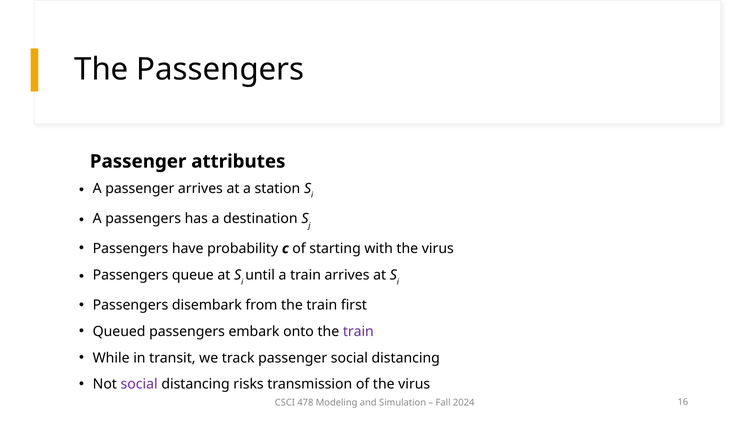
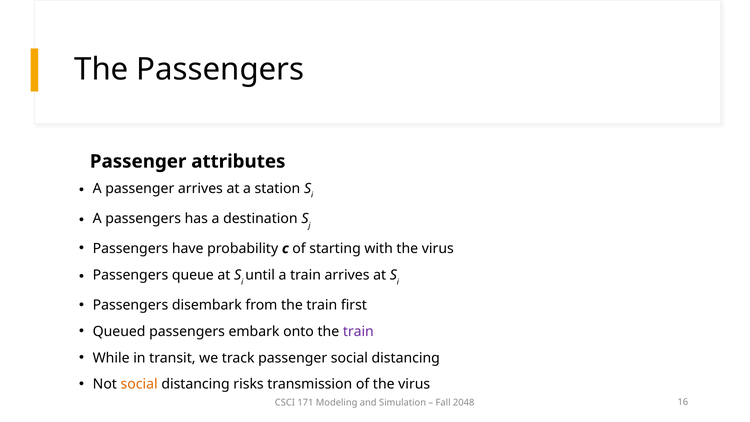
social colour: purple -> orange (139, 384)
478: 478 -> 171 (305, 403)
2024: 2024 -> 2048 (464, 403)
